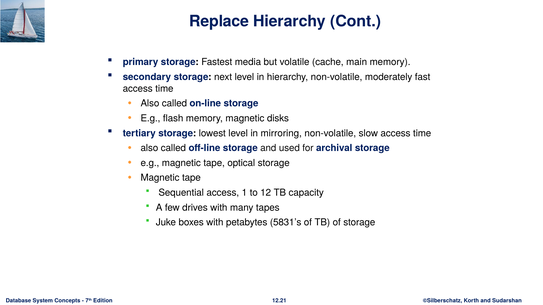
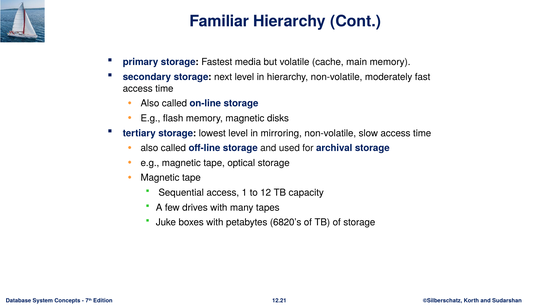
Replace: Replace -> Familiar (219, 21)
5831’s: 5831’s -> 6820’s (286, 223)
